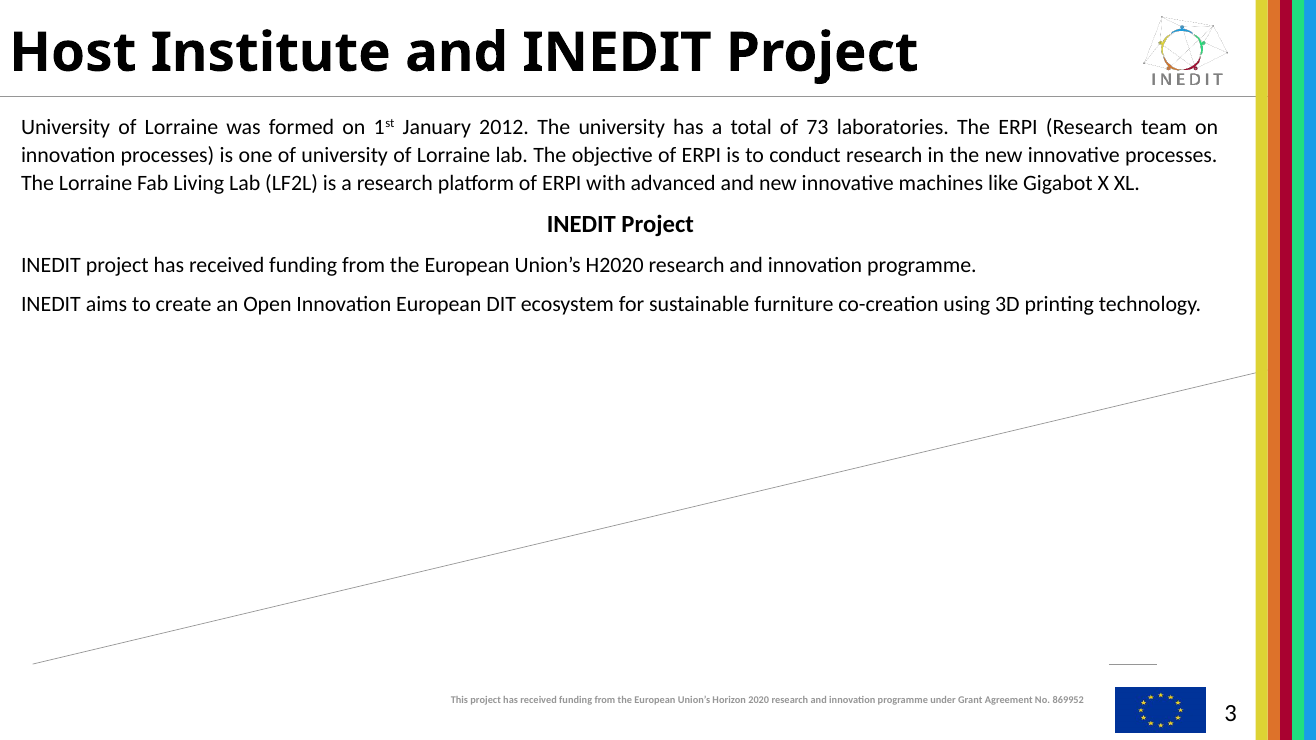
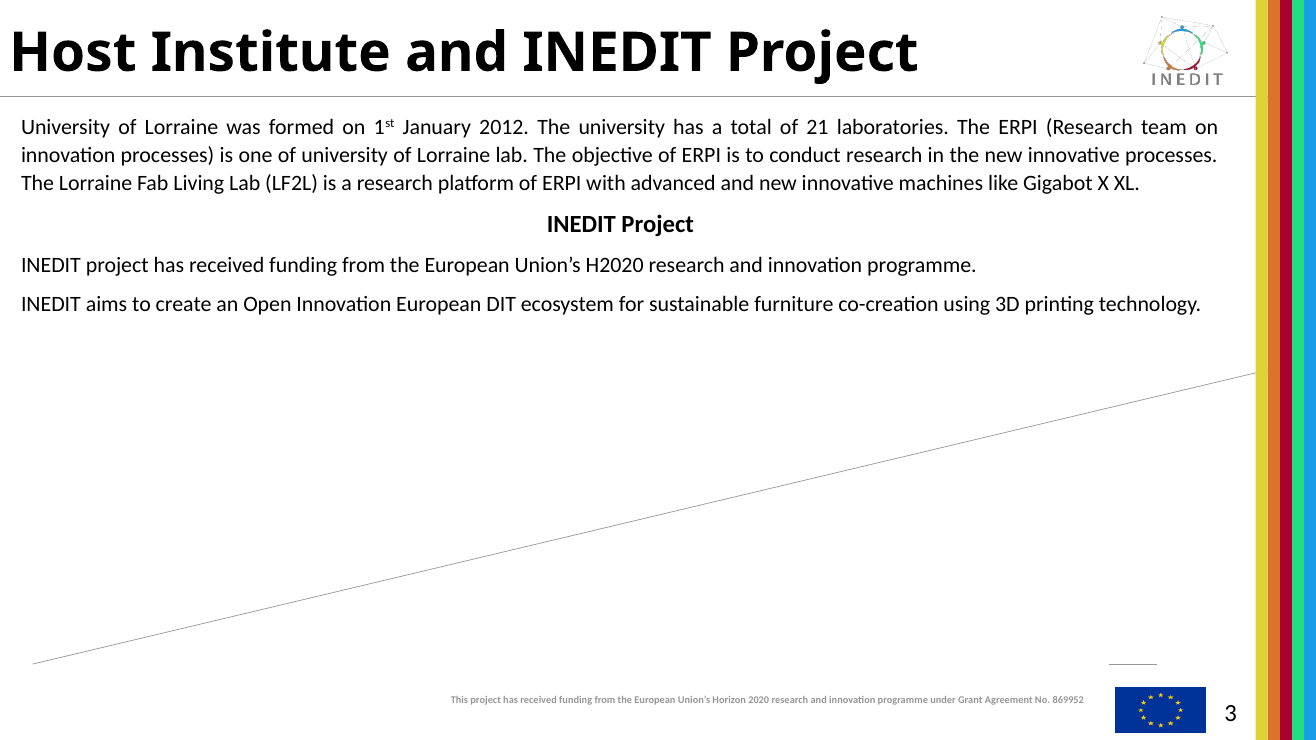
73: 73 -> 21 (817, 127)
